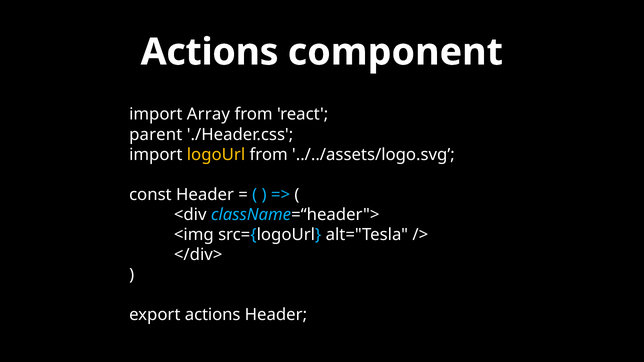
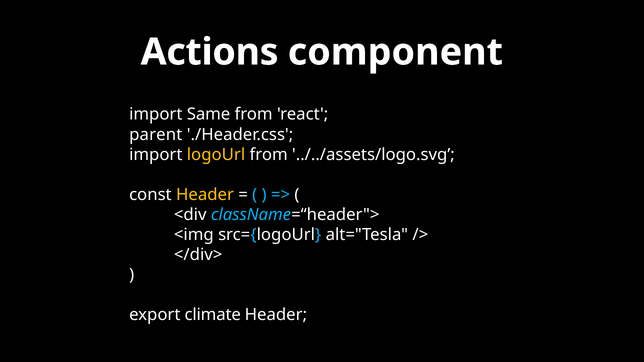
Array: Array -> Same (209, 114)
Header colour: white -> yellow (205, 195)
export actions: actions -> climate (213, 315)
